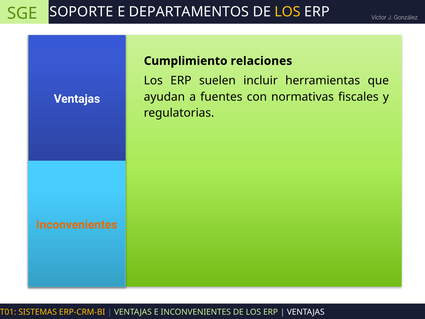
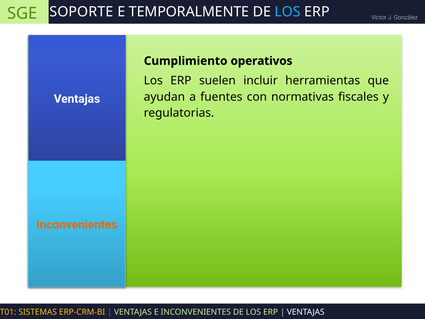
DEPARTAMENTOS: DEPARTAMENTOS -> TEMPORALMENTE (189, 12)
LOS colour: yellow -> light blue (288, 12)
relaciones: relaciones -> operativos (262, 61)
